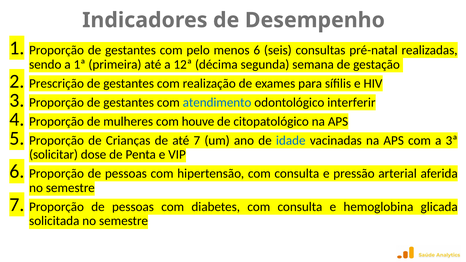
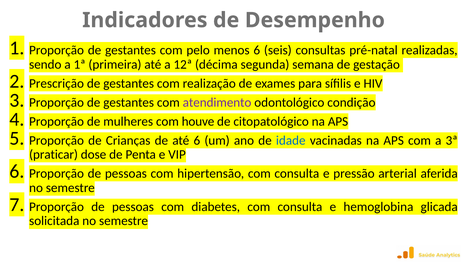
atendimento colour: blue -> purple (217, 102)
interferir: interferir -> condição (351, 102)
7: 7 -> 6 (197, 140)
solicitar: solicitar -> praticar (54, 155)
